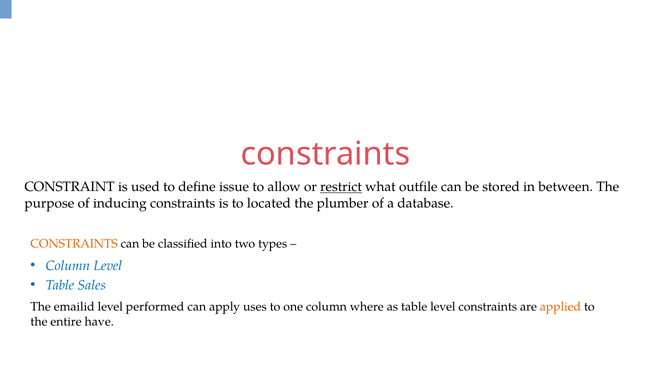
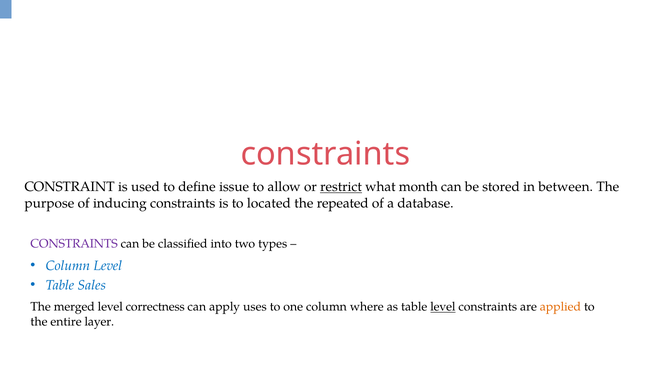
outfile: outfile -> month (418, 187)
plumber: plumber -> repeated (343, 203)
CONSTRAINTS colour: orange -> purple (74, 244)
emailid: emailid -> merged (74, 307)
performed: performed -> correctness (155, 307)
level underline: none -> present (443, 307)
have: have -> layer (99, 322)
